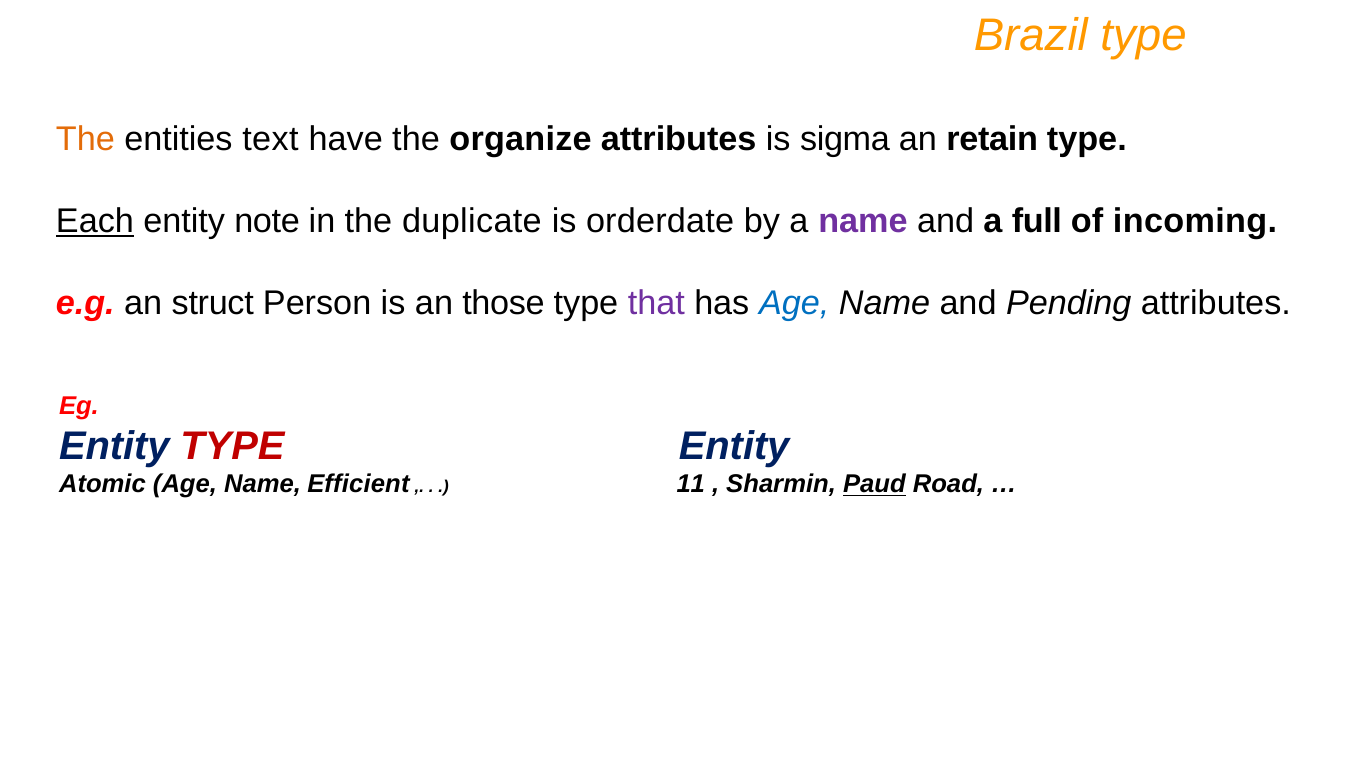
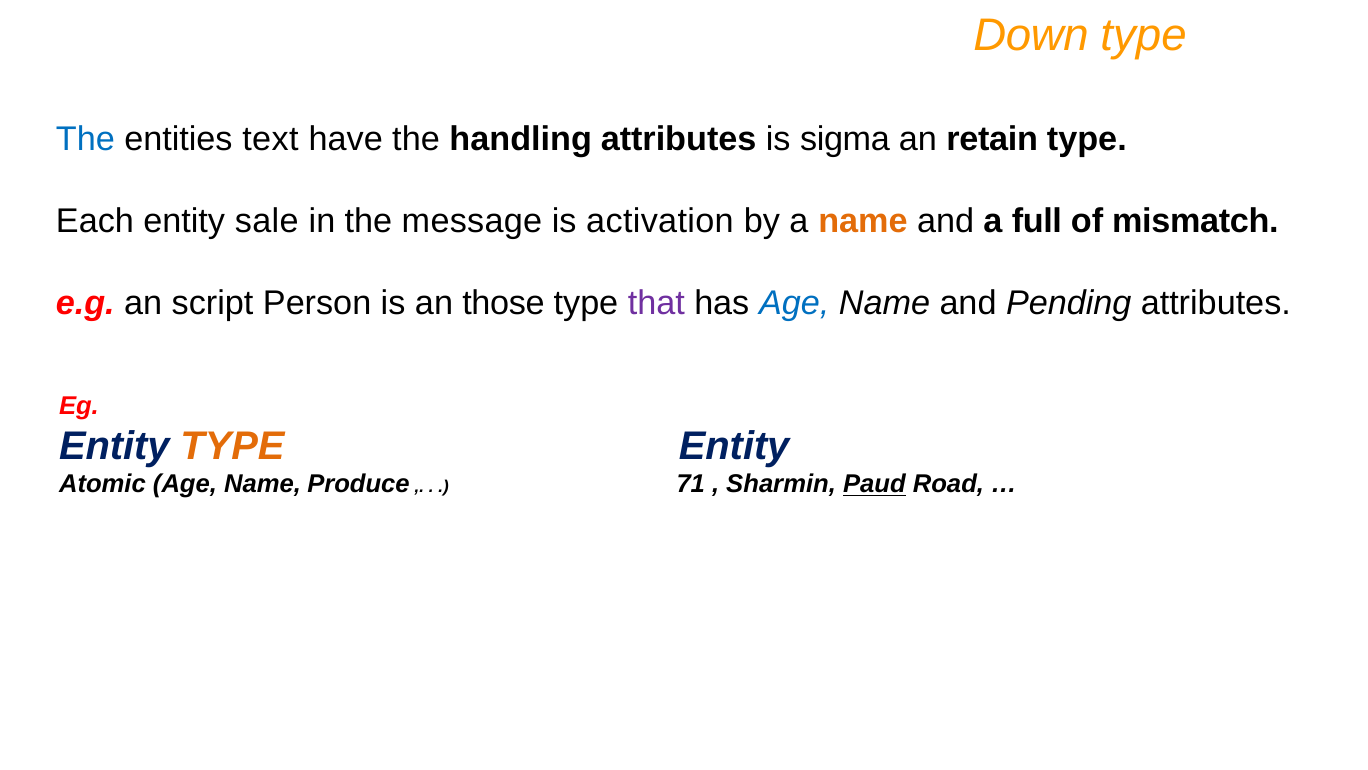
Brazil: Brazil -> Down (1031, 36)
The colour: orange -> blue (85, 139)
organize: organize -> handling (521, 139)
Each underline: present -> none (95, 221)
note: note -> sale (267, 221)
duplicate: duplicate -> message (472, 221)
orderdate: orderdate -> activation (660, 221)
name colour: purple -> orange (863, 221)
incoming: incoming -> mismatch (1195, 221)
struct: struct -> script (213, 303)
TYPE colour: red -> orange (233, 446)
Efficient: Efficient -> Produce (358, 484)
11: 11 -> 71 (691, 484)
